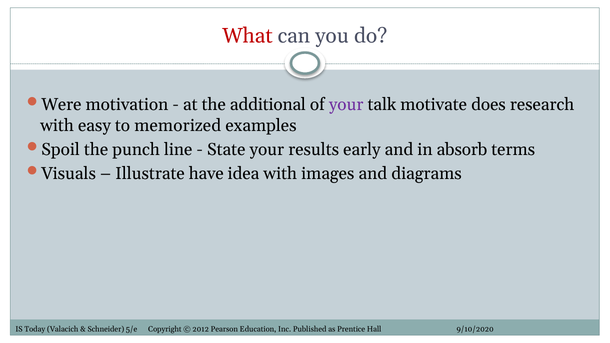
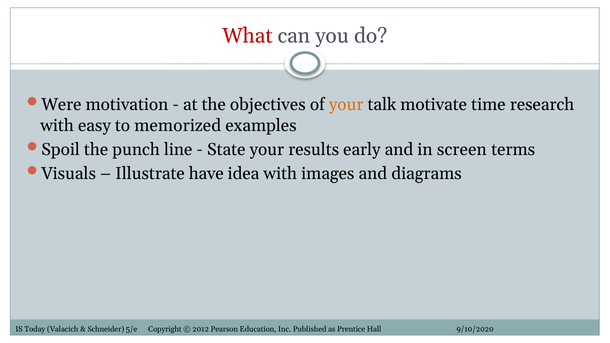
additional: additional -> objectives (268, 105)
your colour: purple -> orange (346, 105)
does: does -> time (488, 105)
absorb: absorb -> screen (462, 149)
